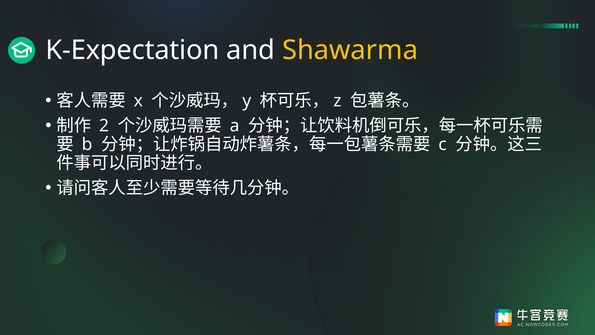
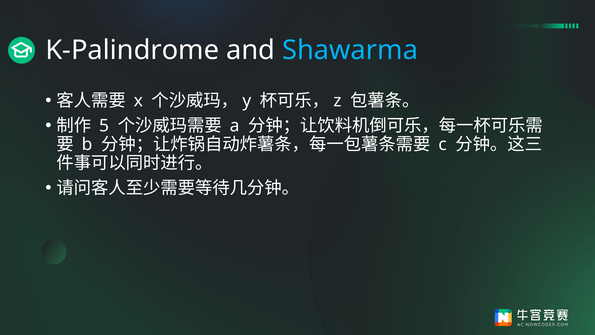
K-Expectation: K-Expectation -> K-Palindrome (132, 50)
Shawarma colour: yellow -> light blue (350, 50)
2: 2 -> 5 (104, 126)
